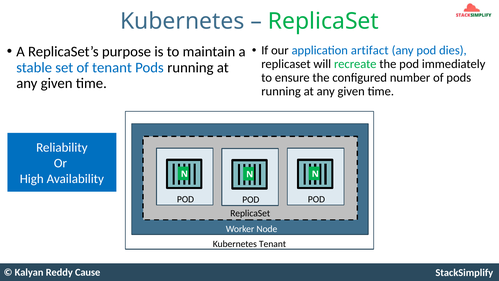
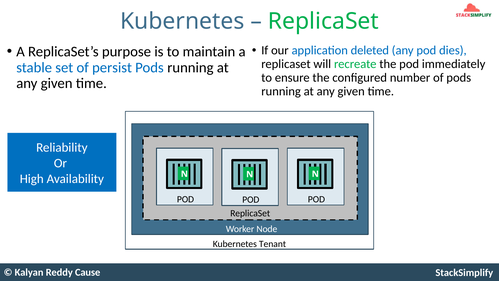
artifact: artifact -> deleted (370, 50)
of tenant: tenant -> persist (112, 67)
